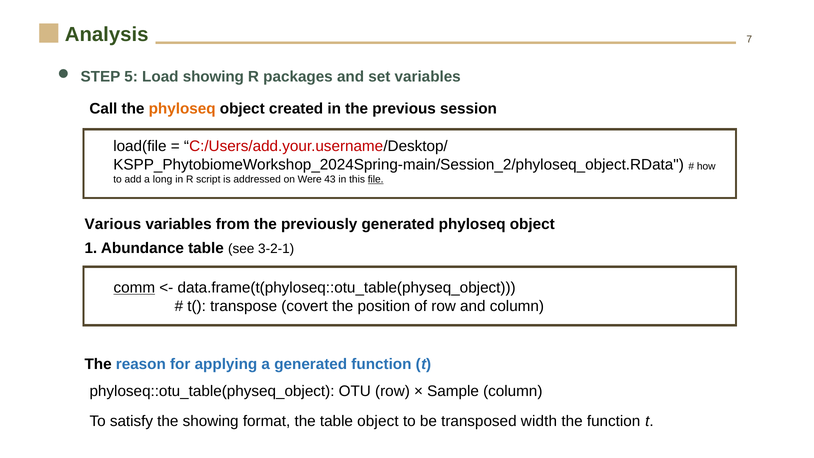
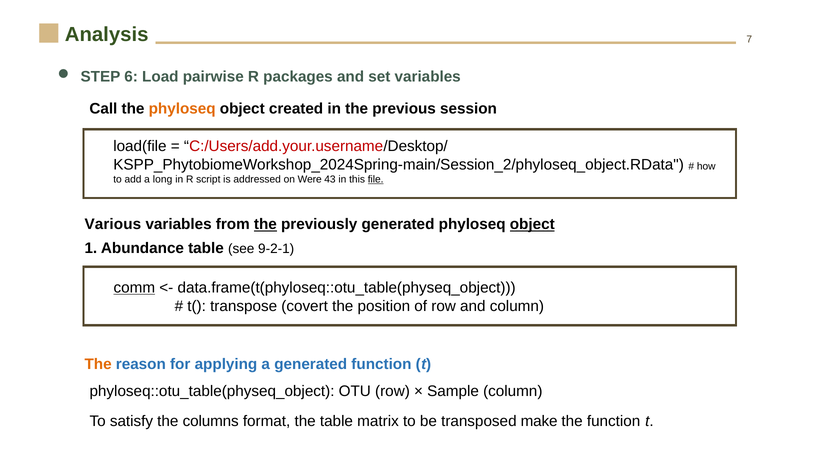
5: 5 -> 6 (131, 77)
Load showing: showing -> pairwise (213, 77)
the underline: none -> present (265, 224)
object underline: none -> present (532, 224)
3-2-1: 3-2-1 -> 9-2-1 (276, 249)
The colour: black -> orange (98, 364)
the showing: showing -> columns (211, 421)
table object: object -> matrix (378, 421)
width: width -> make (539, 421)
